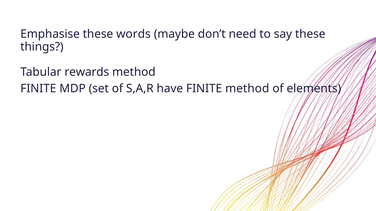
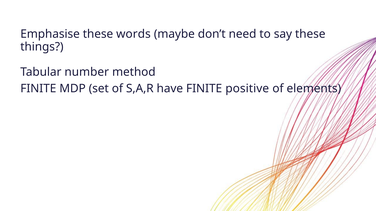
rewards: rewards -> number (87, 72)
FINITE method: method -> positive (247, 89)
